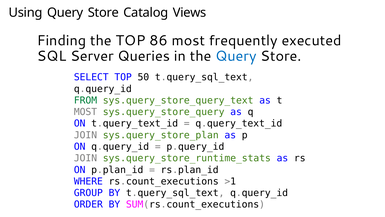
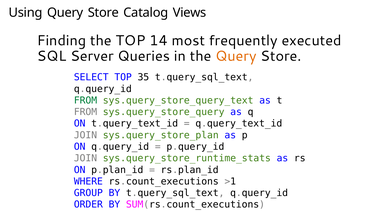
86: 86 -> 14 (159, 40)
Query colour: blue -> orange (236, 56)
50: 50 -> 35 (143, 77)
MOST: MOST -> FROM (85, 112)
